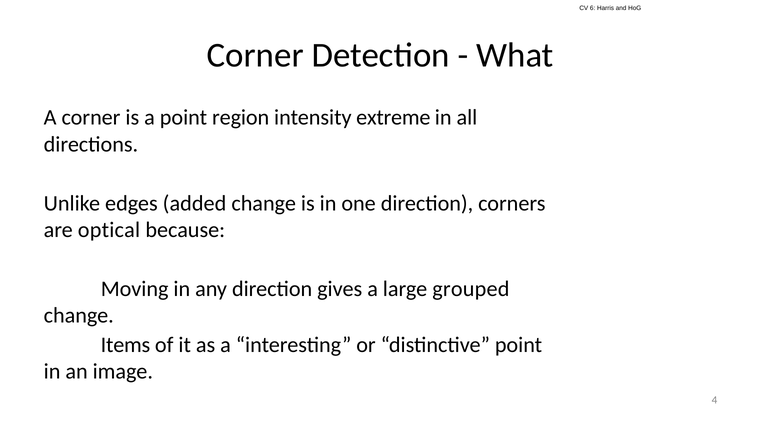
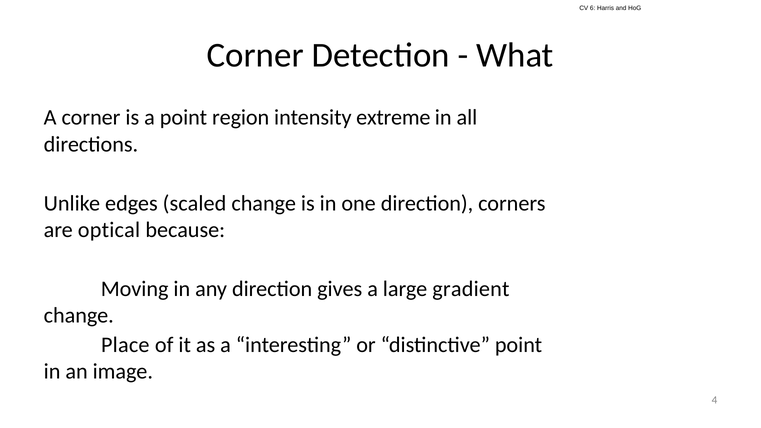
added: added -> scaled (195, 203)
grouped: grouped -> gradient (471, 289)
Items: Items -> Place (125, 345)
